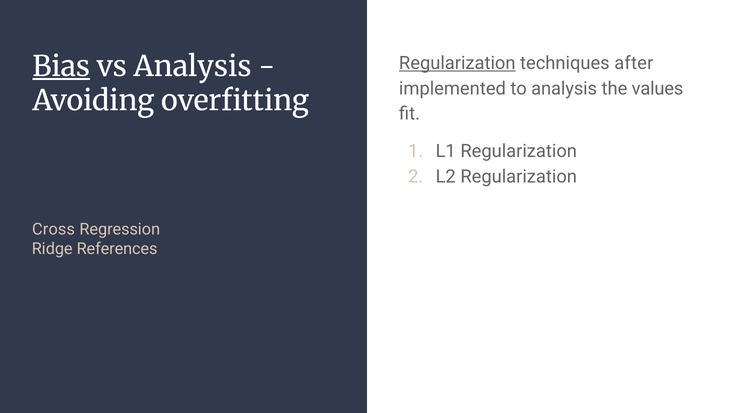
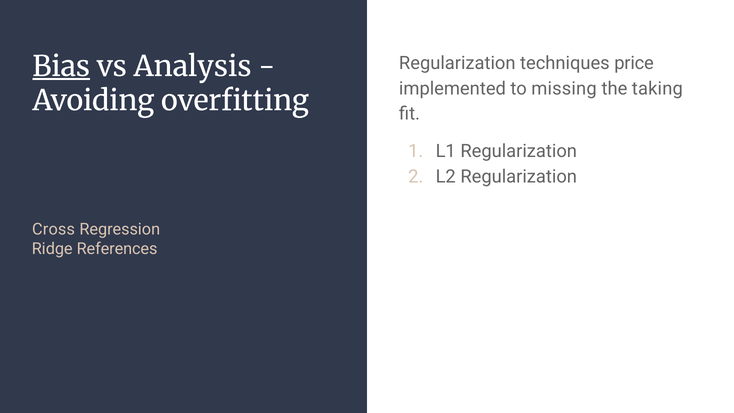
Regularization underline: present -> none (457, 63)
after: after -> price (634, 63)
to analysis: analysis -> missing (564, 88)
values: values -> taking (657, 88)
